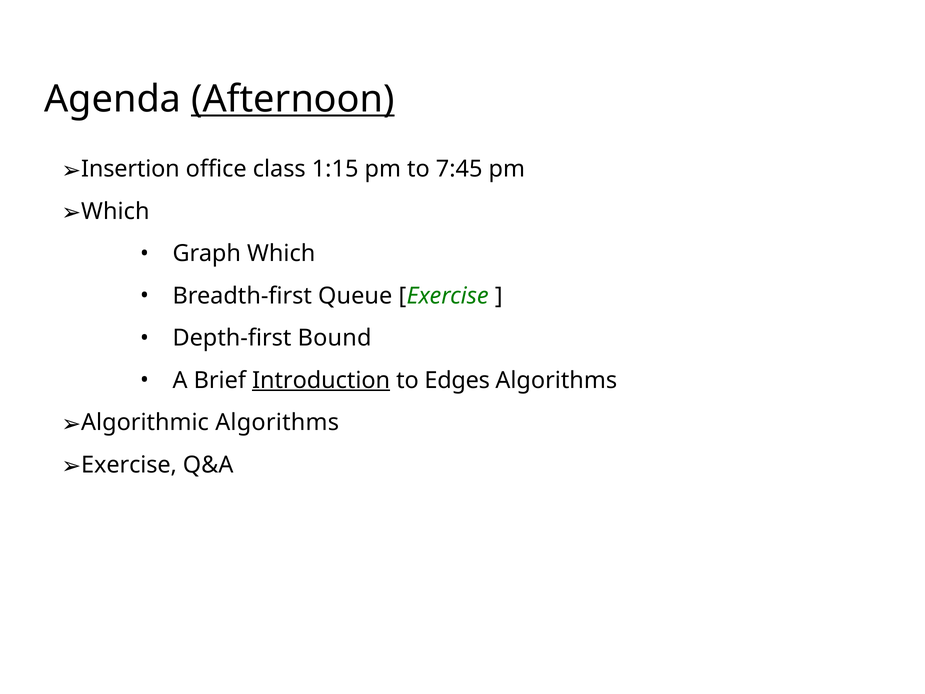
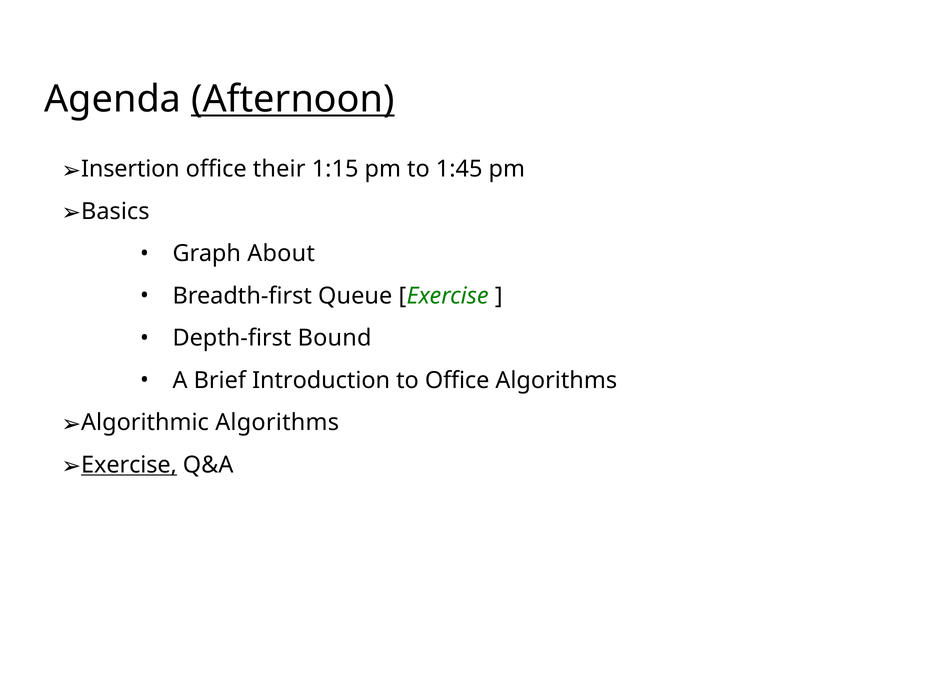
class: class -> their (279, 169)
7:45: 7:45 -> 1:45 (459, 169)
Which: Which -> Basics (115, 211)
Graph Which: Which -> About (281, 253)
Introduction underline: present -> none (321, 380)
to Edges: Edges -> Office (457, 380)
Exercise underline: none -> present (129, 465)
